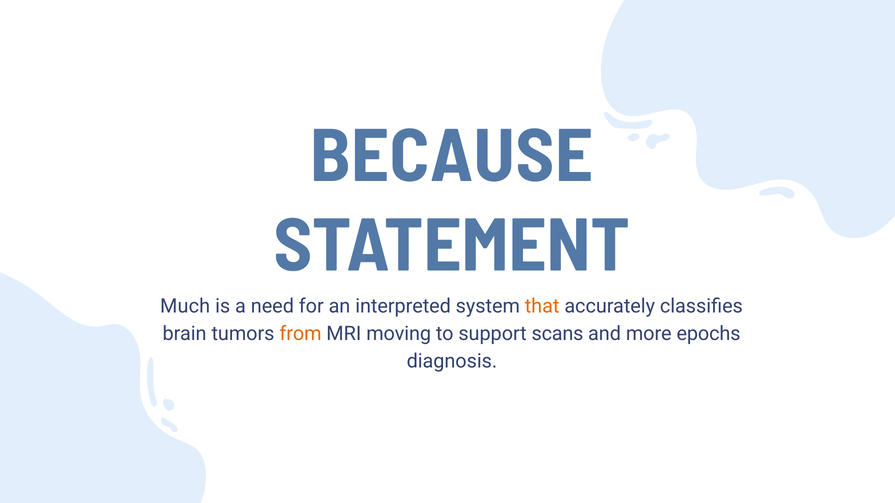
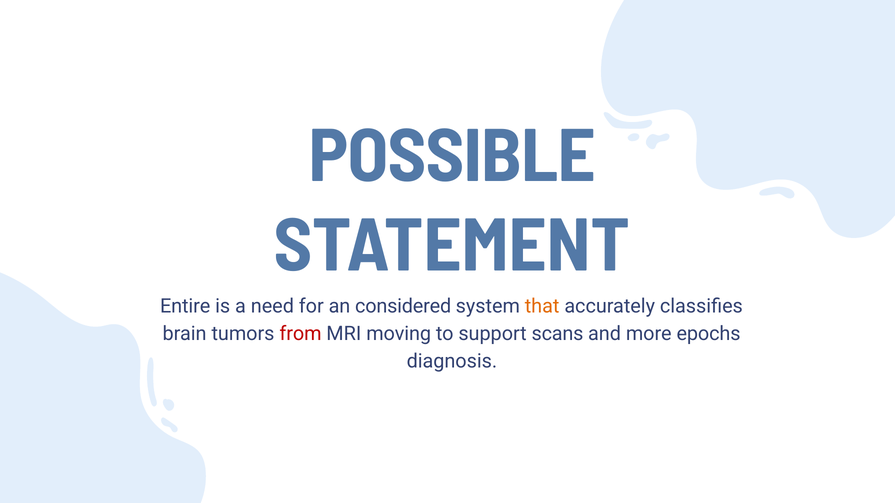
BECAUSE: BECAUSE -> POSSIBLE (452, 157)
Much: Much -> Entire (185, 307)
interpreted: interpreted -> considered (403, 307)
from colour: orange -> red (301, 334)
